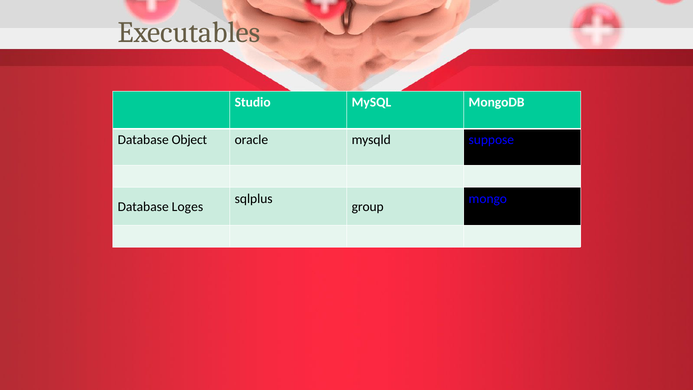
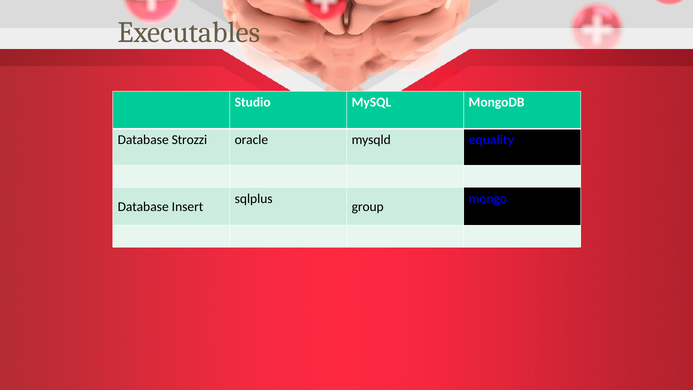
Object: Object -> Strozzi (189, 140)
suppose: suppose -> equality (491, 140)
Loges: Loges -> Insert (188, 207)
